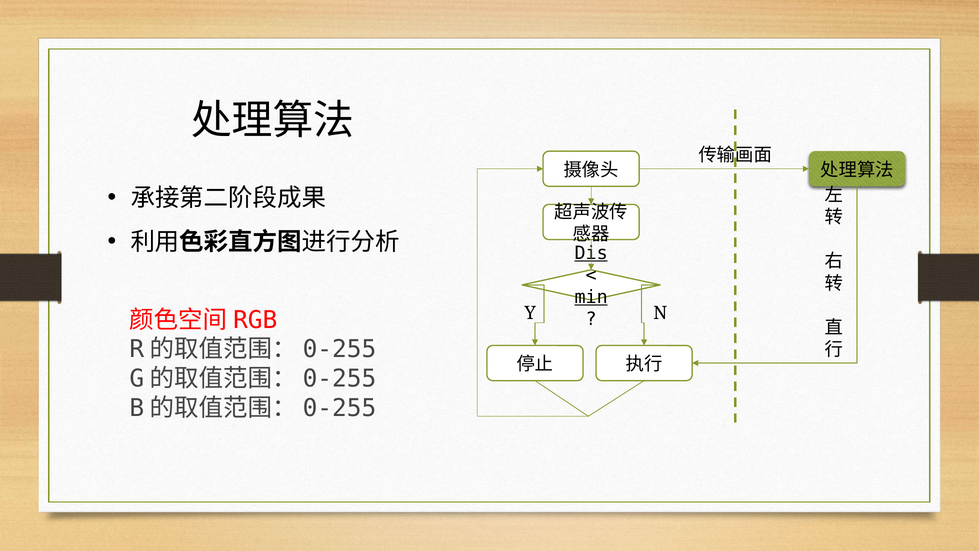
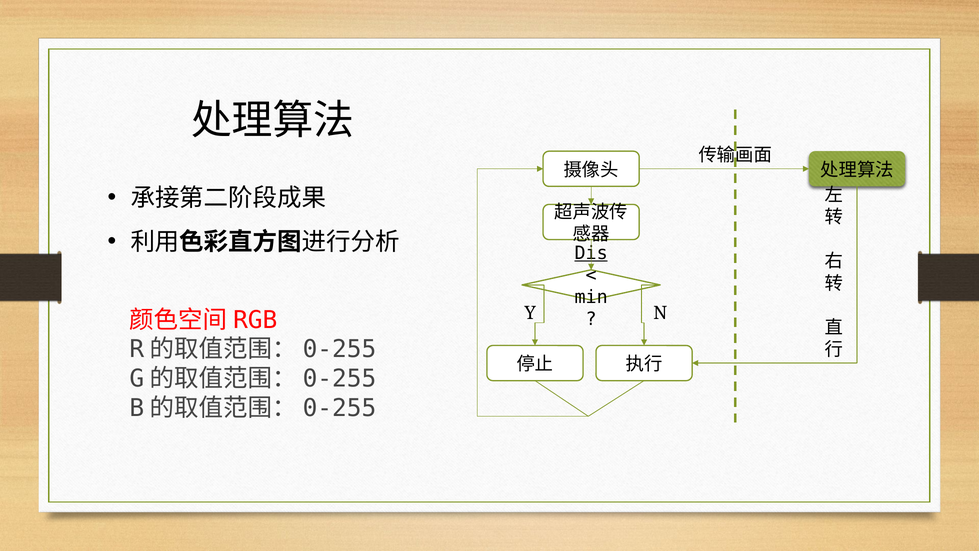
min underline: present -> none (591, 297)
